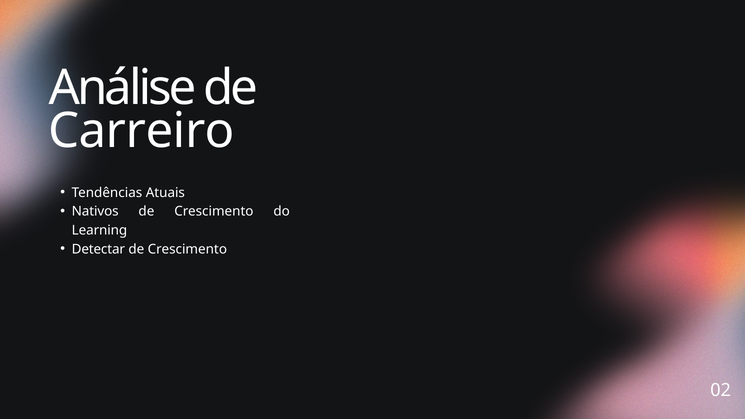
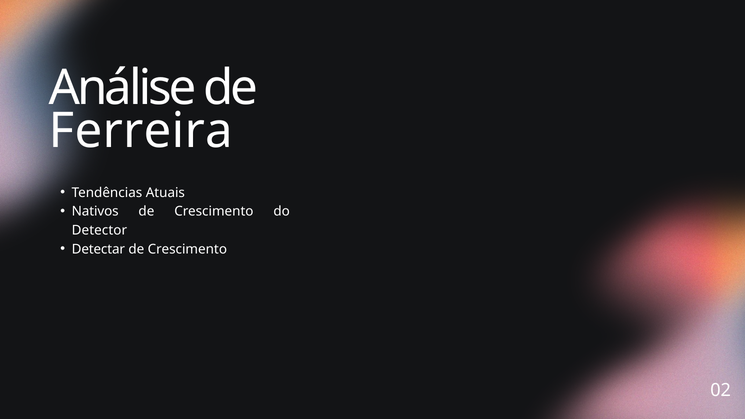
Carreiro: Carreiro -> Ferreira (141, 131)
Learning: Learning -> Detector (99, 230)
